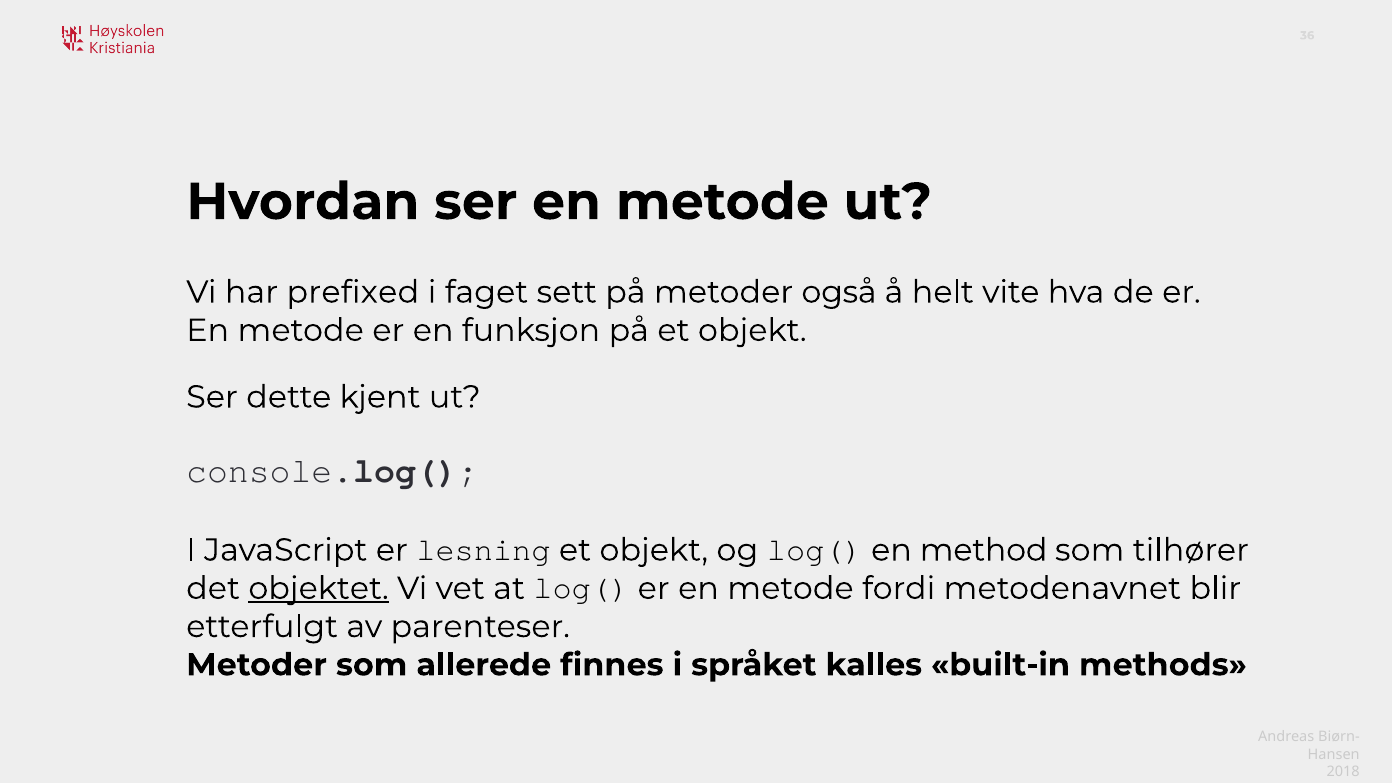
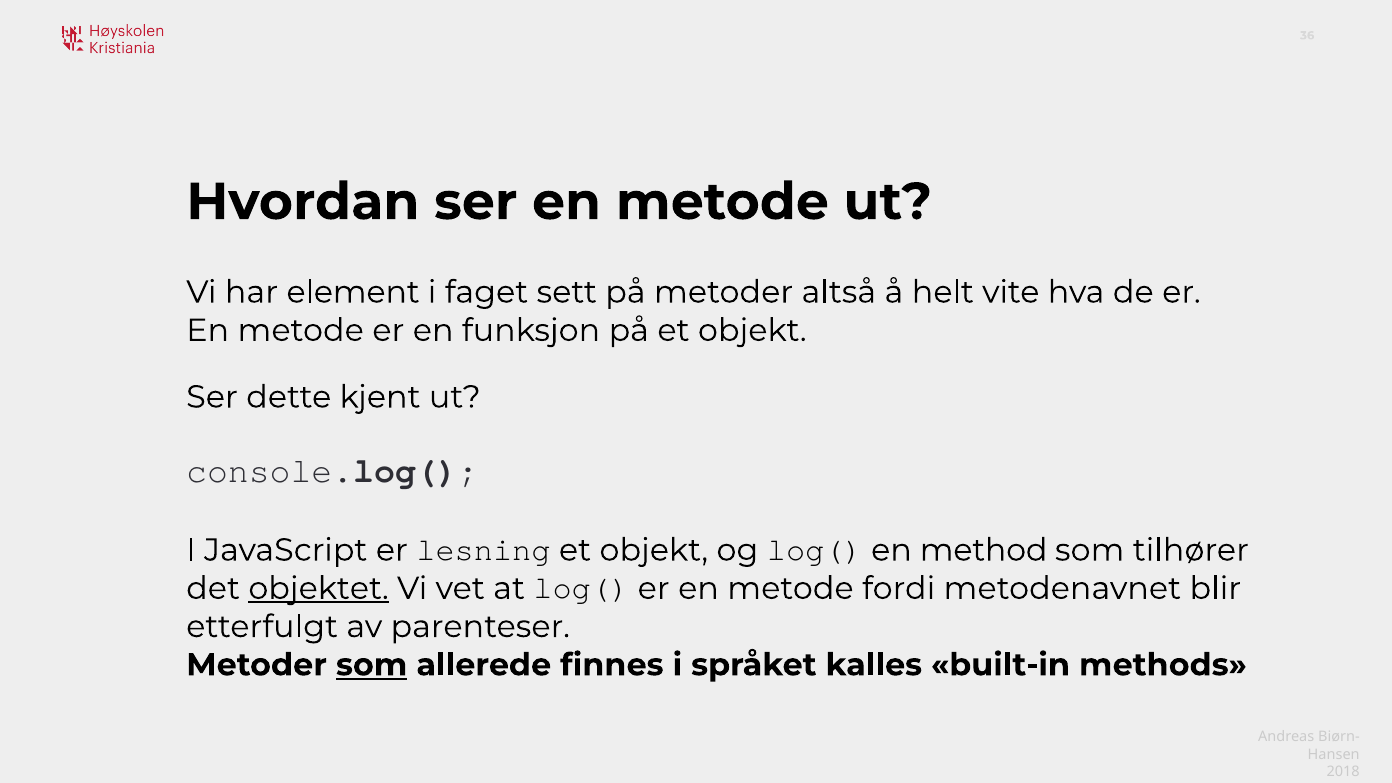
prefixed: prefixed -> element (353, 292)
også: også -> altså (839, 292)
som underline: none -> present (372, 665)
